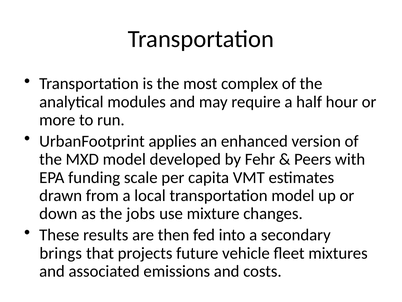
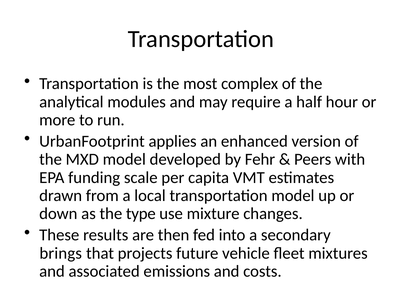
jobs: jobs -> type (141, 213)
